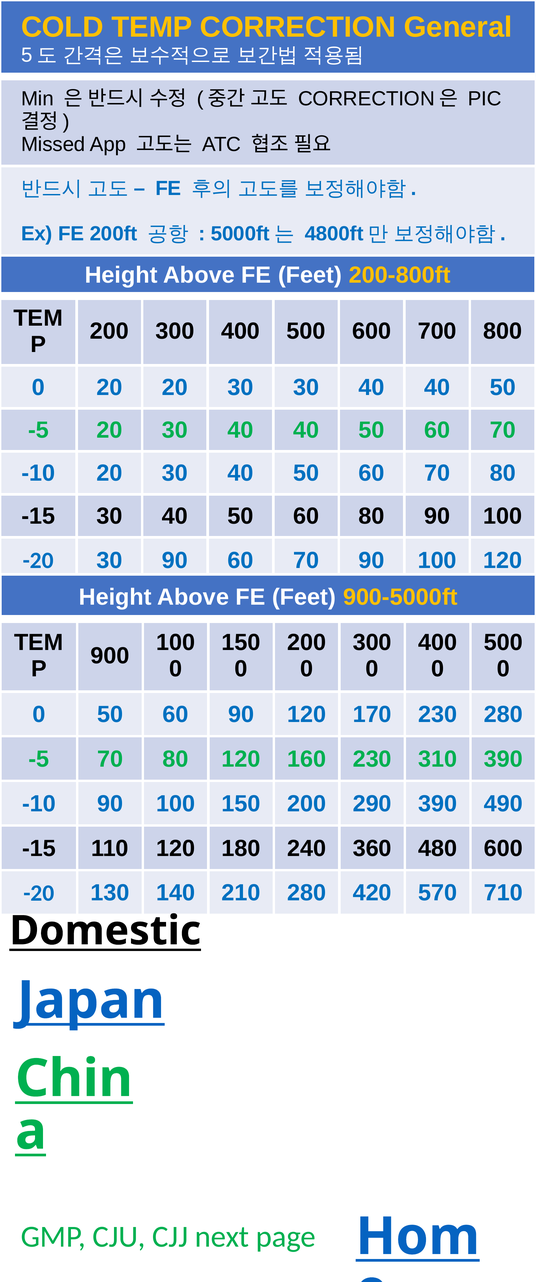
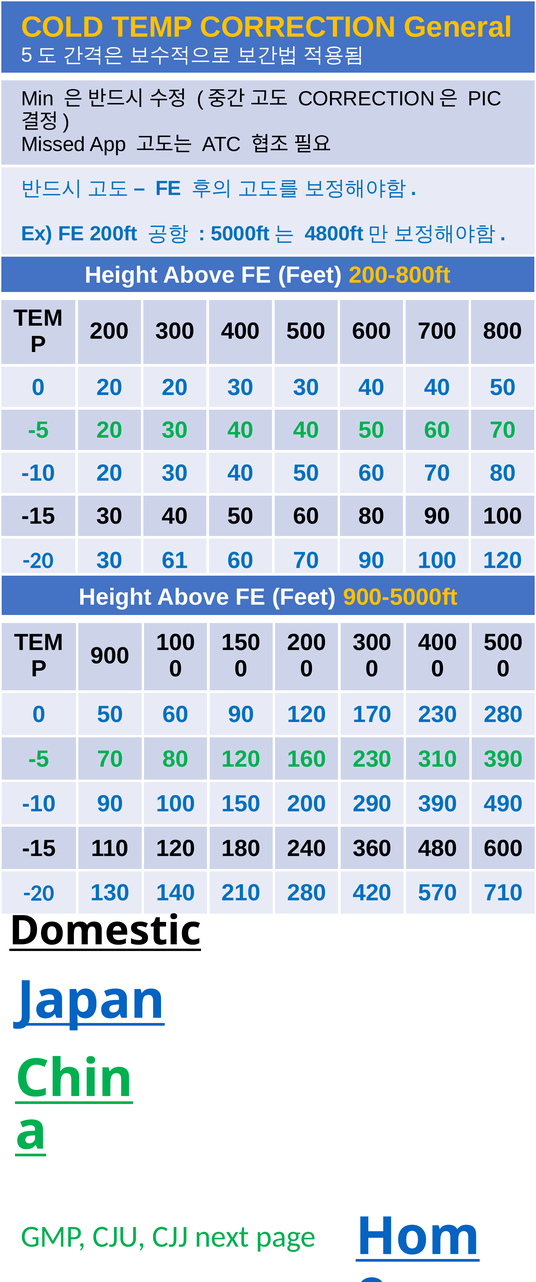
30 90: 90 -> 61 (175, 561)
